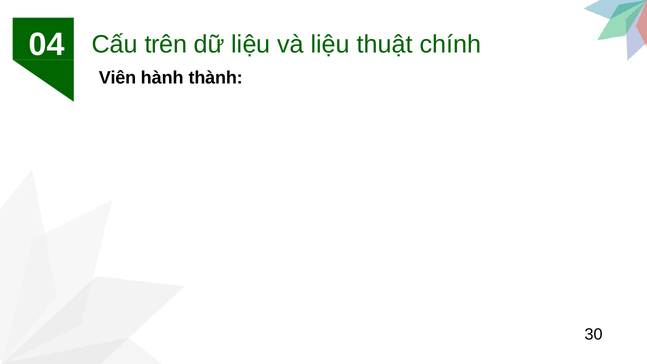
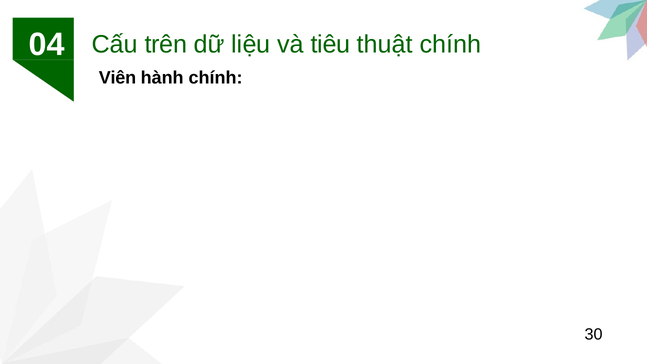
và liệu: liệu -> tiêu (331, 45)
hành thành: thành -> chính (216, 78)
